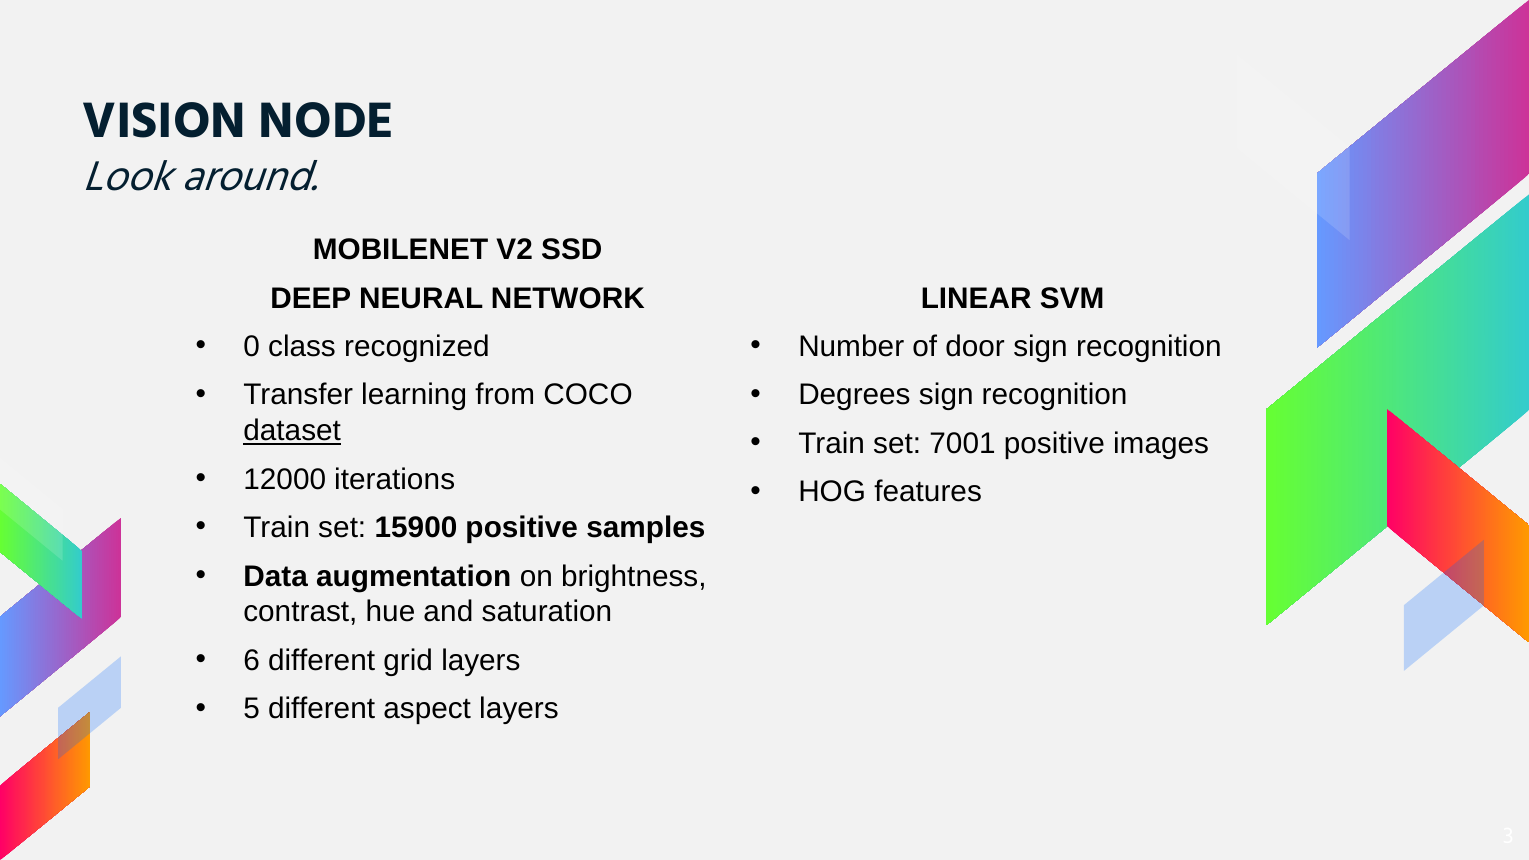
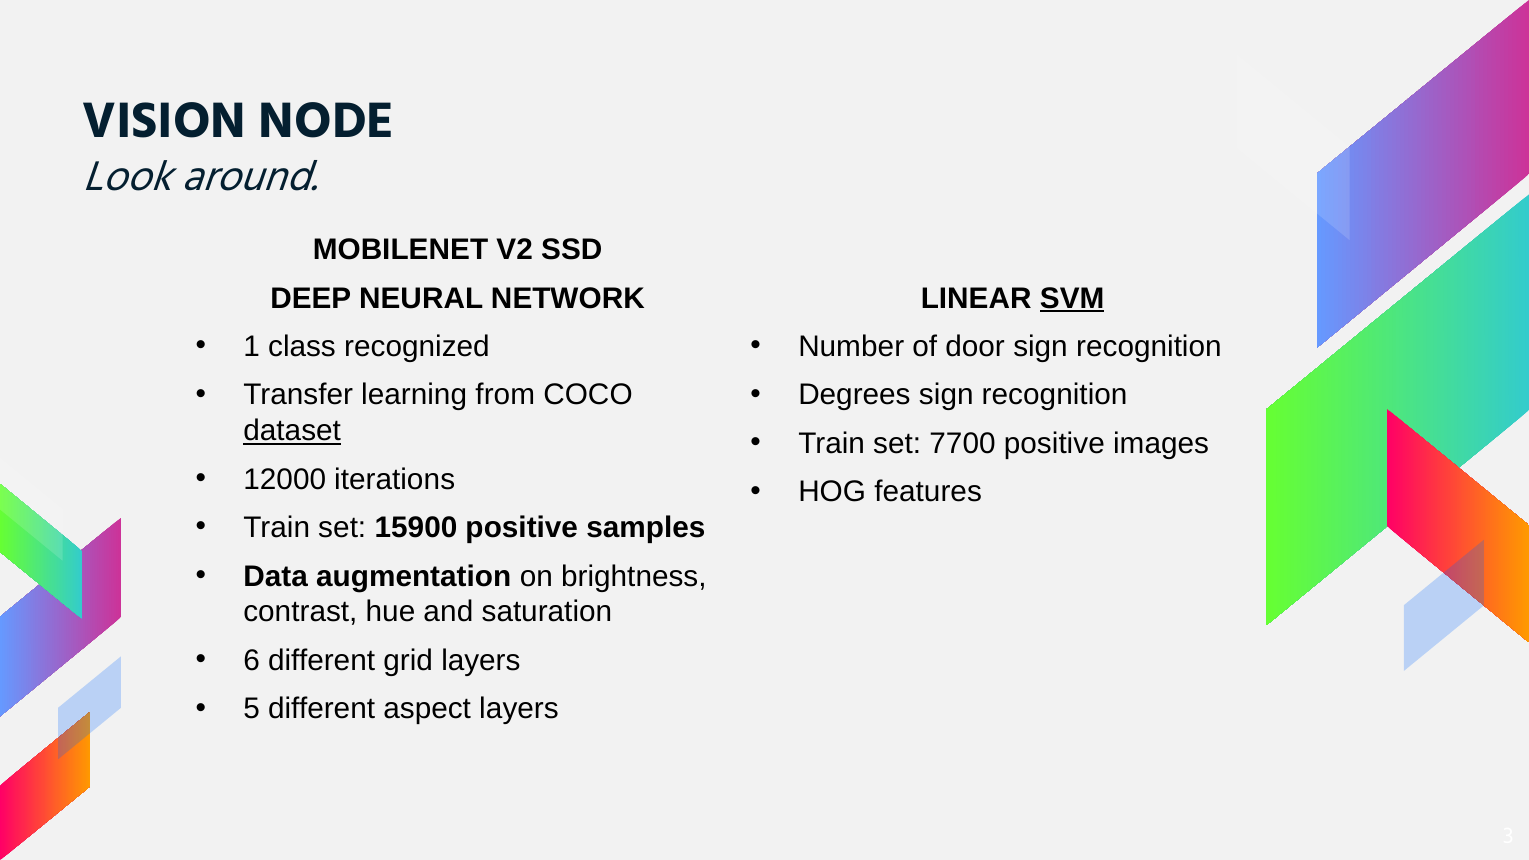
SVM underline: none -> present (1072, 298)
0: 0 -> 1 (252, 347)
7001: 7001 -> 7700 (962, 444)
